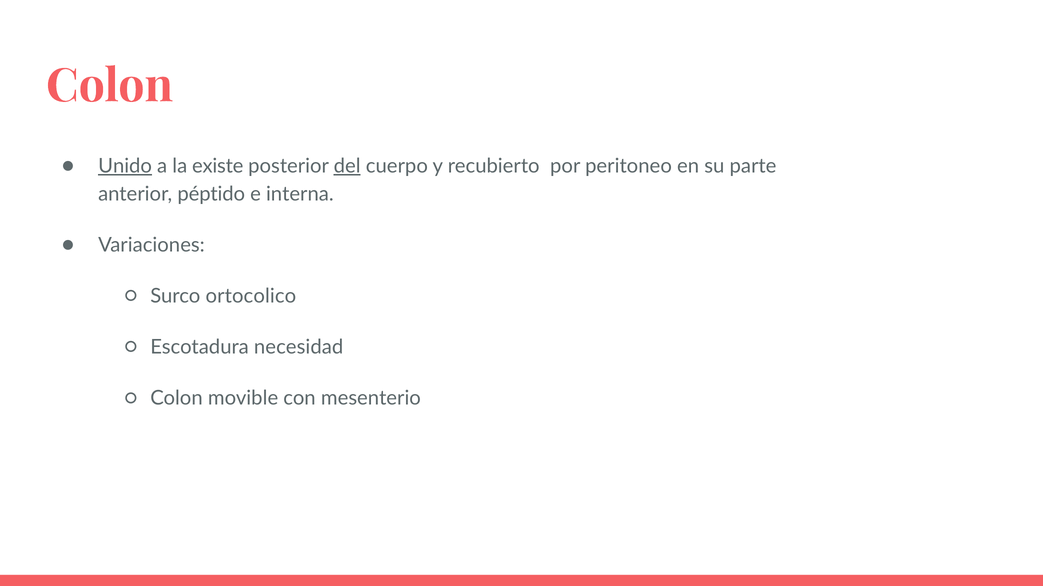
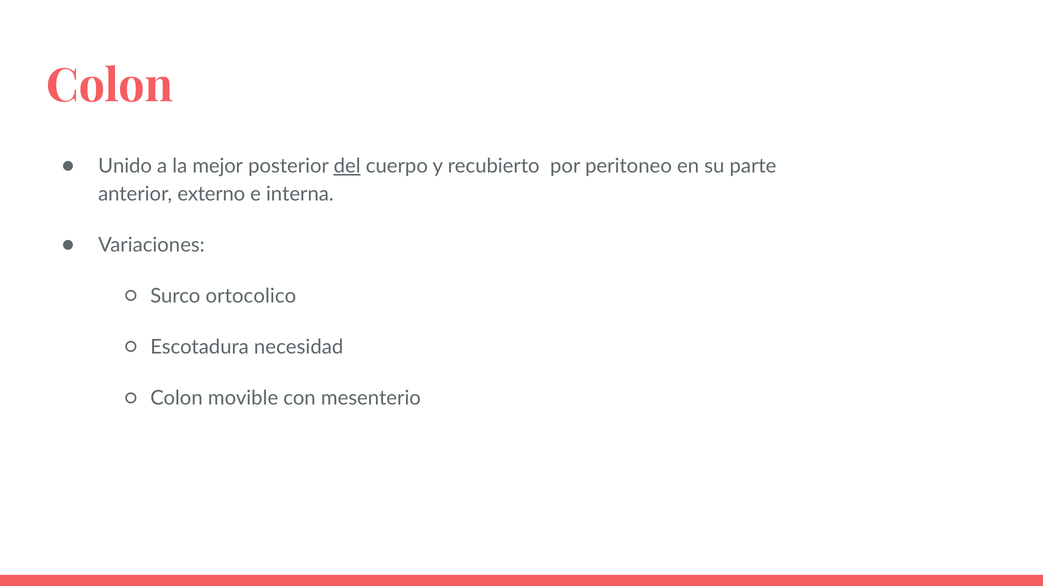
Unido underline: present -> none (125, 166)
existe: existe -> mejor (218, 166)
péptido: péptido -> externo (211, 194)
